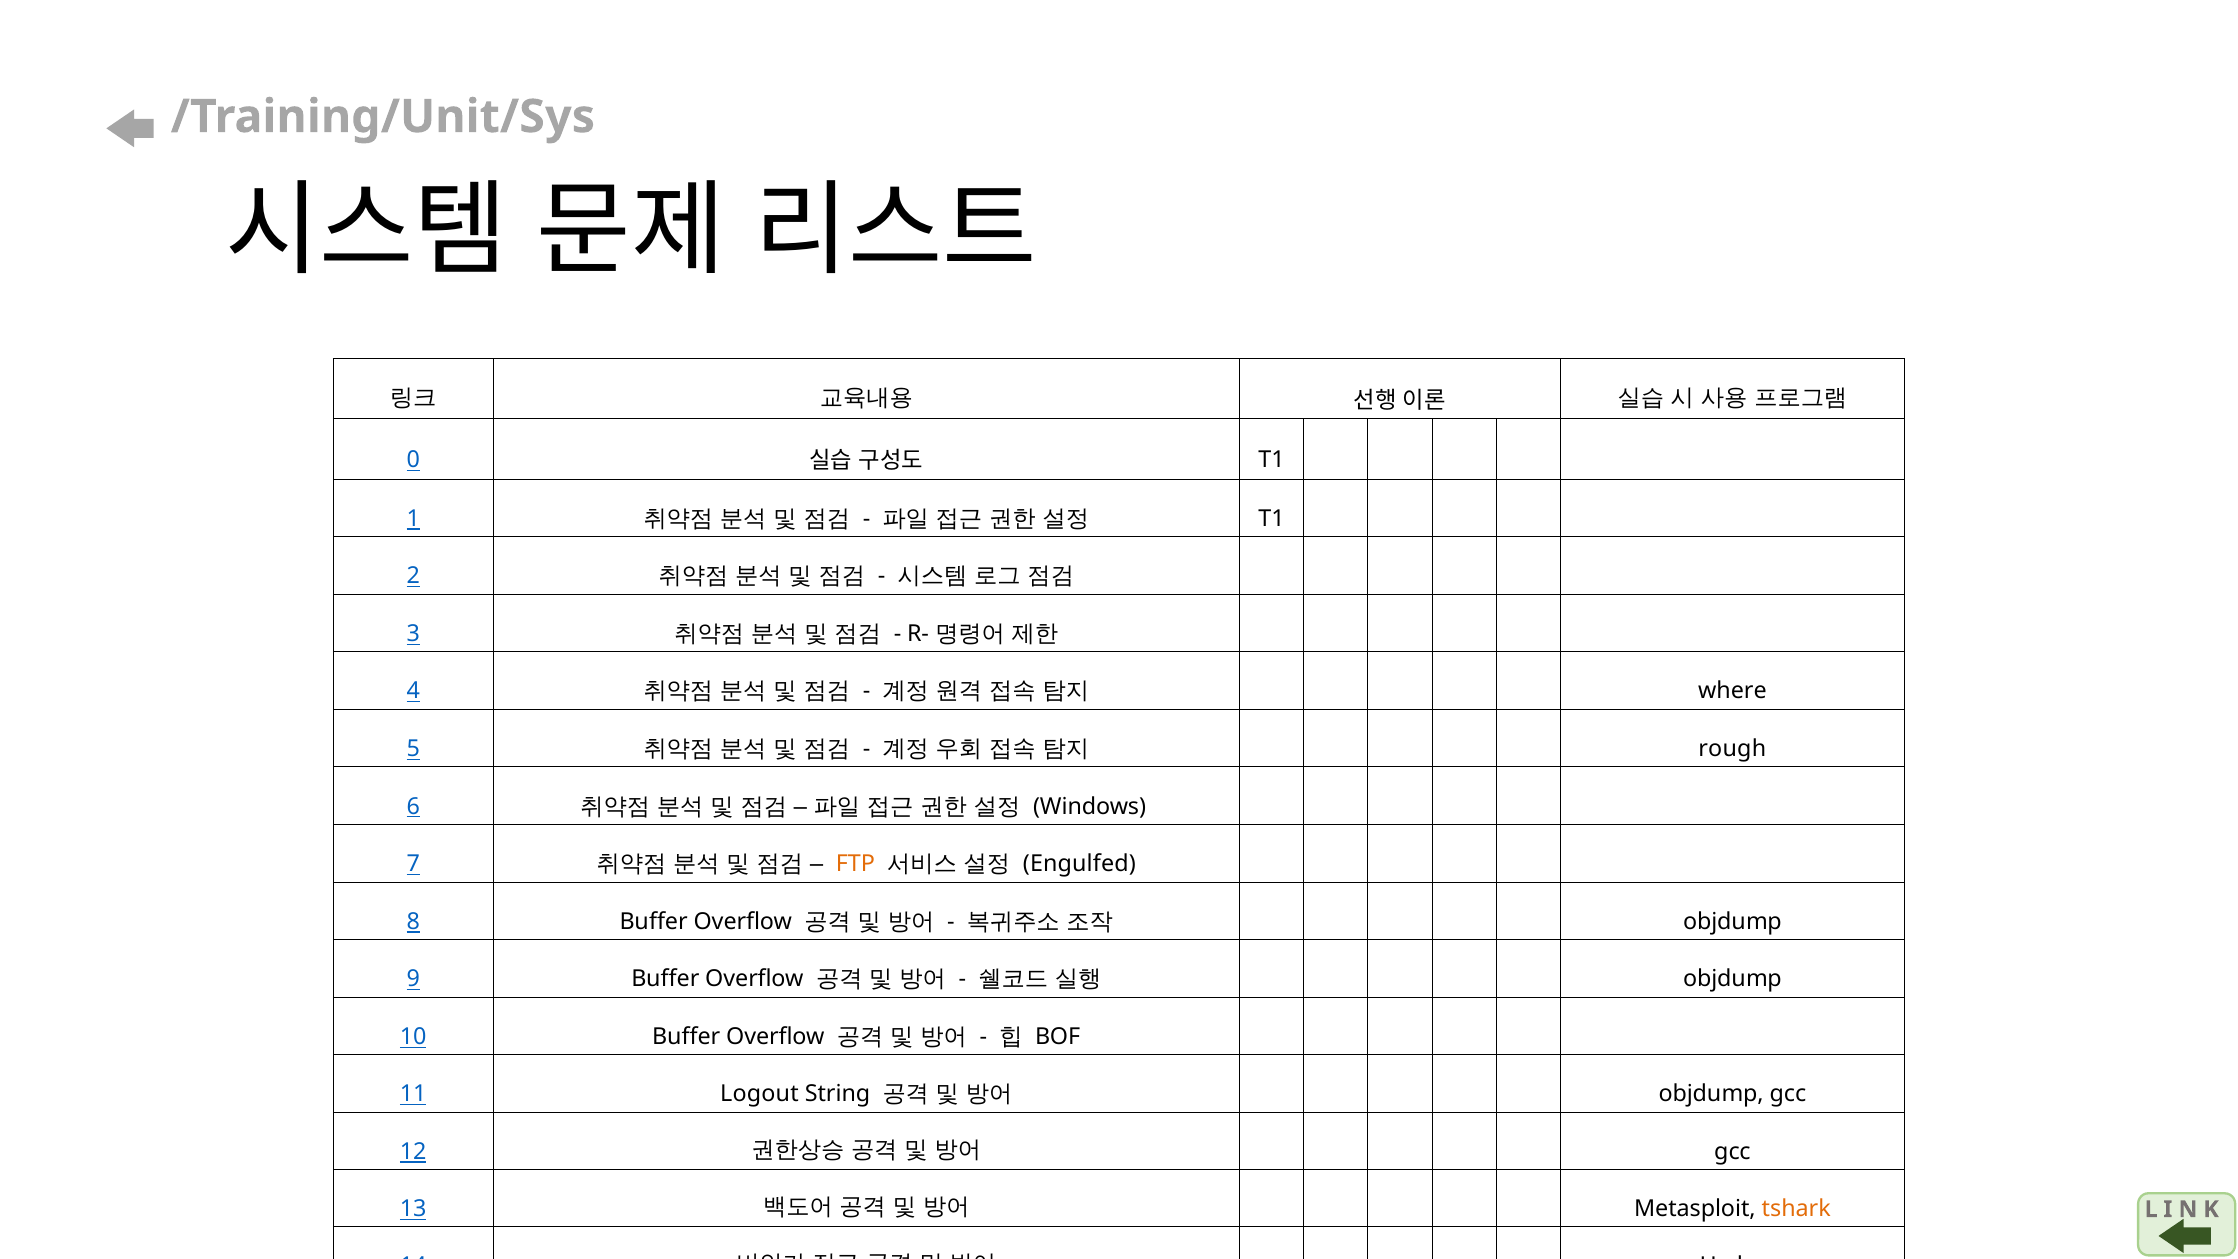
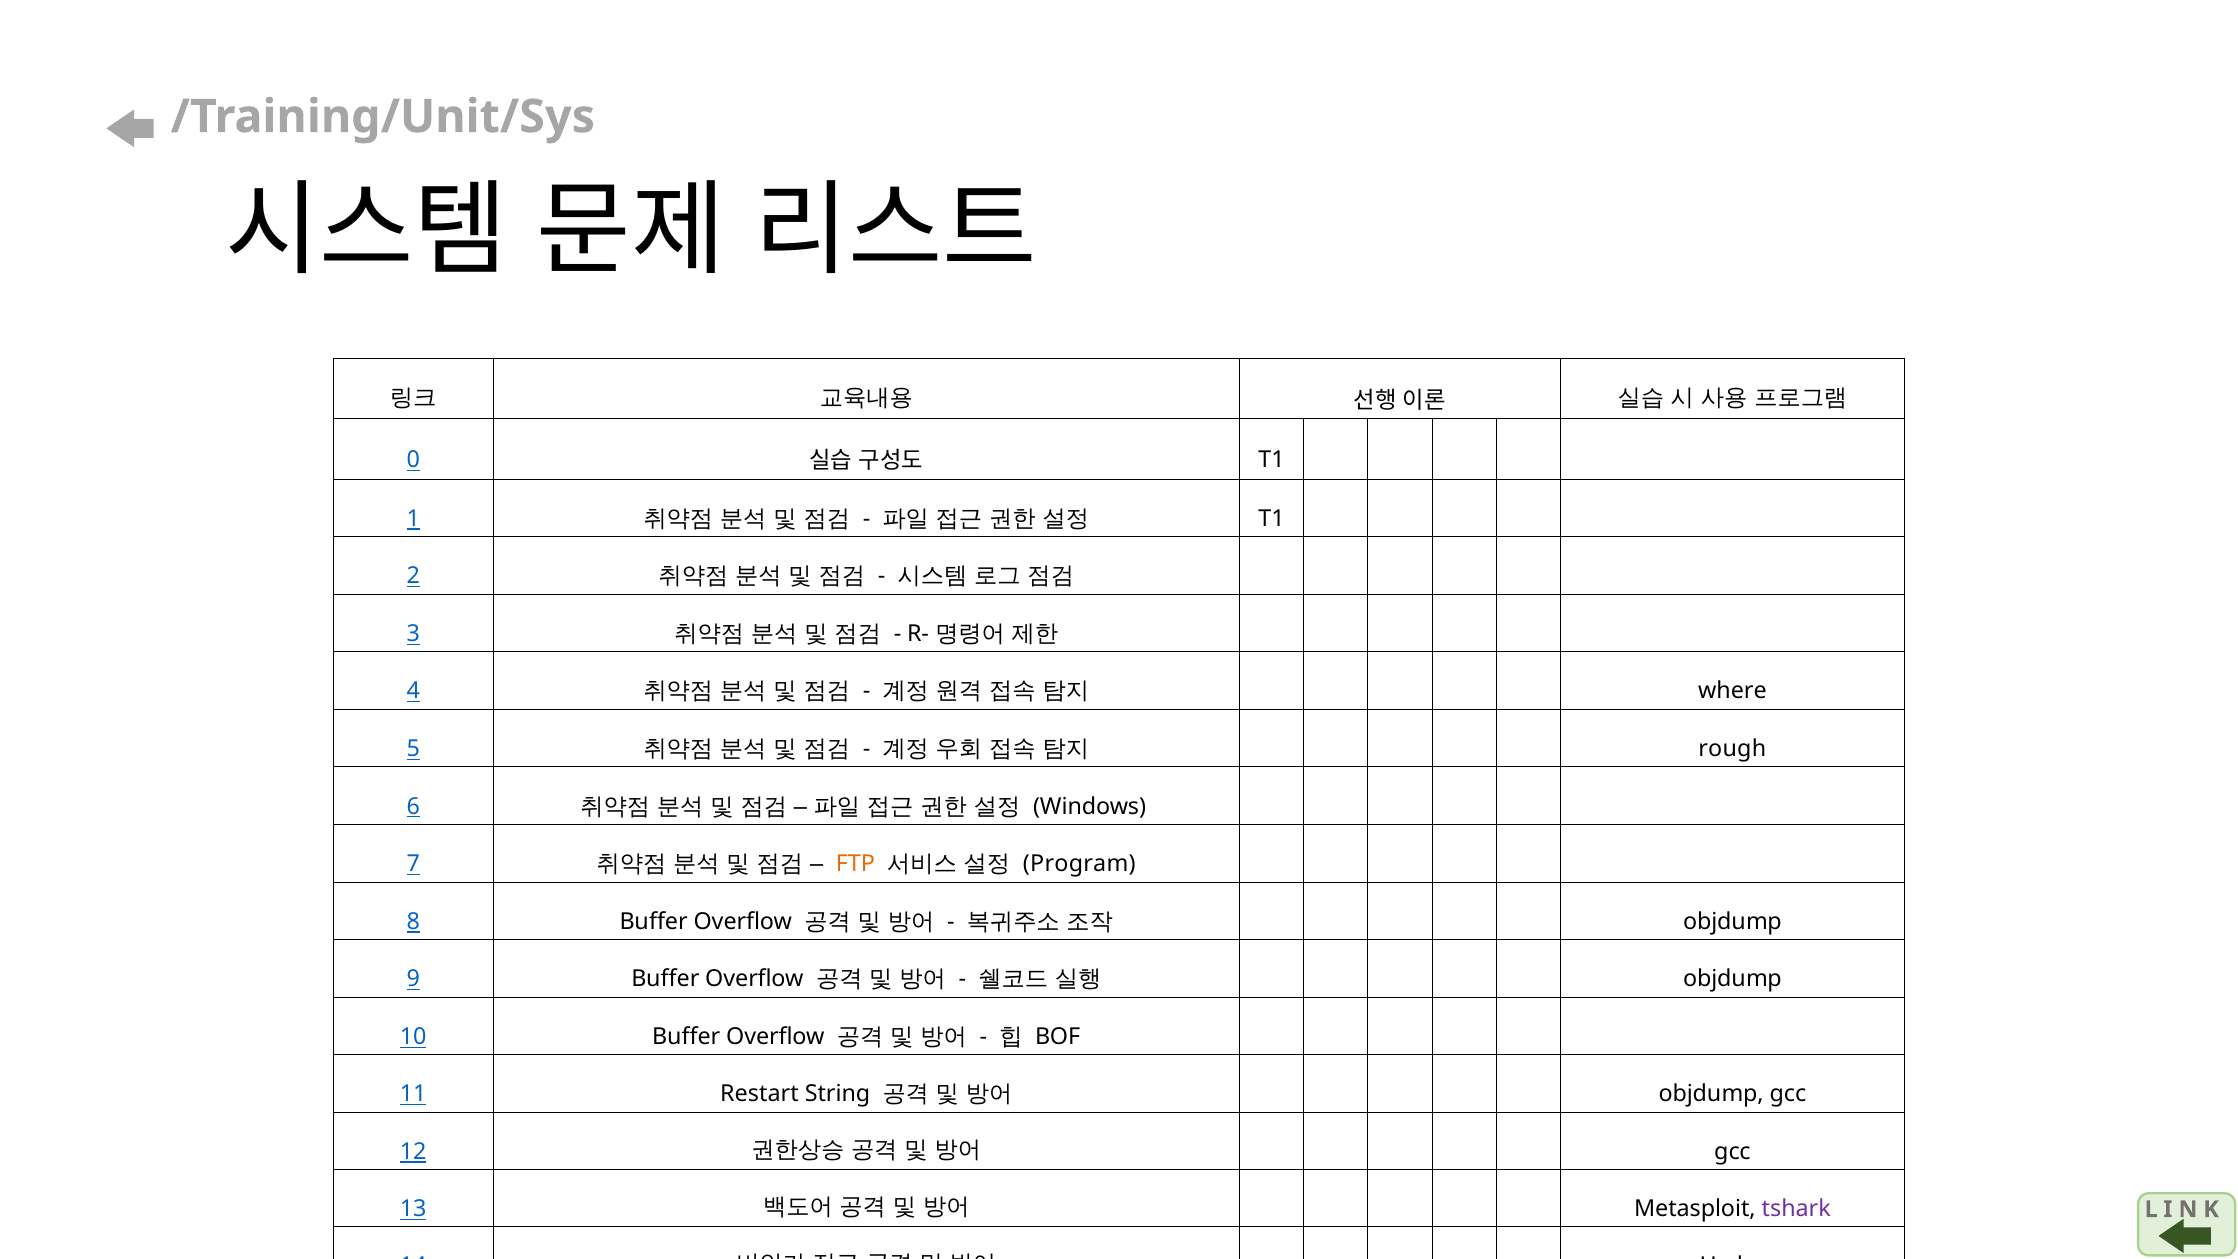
Engulfed: Engulfed -> Program (1079, 864)
Logout: Logout -> Restart (759, 1094)
tshark colour: orange -> purple (1796, 1209)
